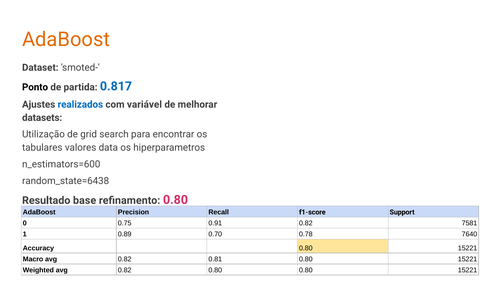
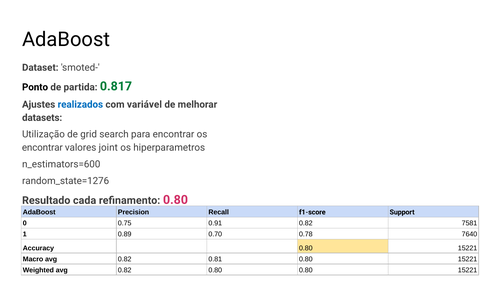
AdaBoost colour: orange -> black (66, 40)
0.817 colour: blue -> green (116, 86)
tabulares: tabulares -> encontrar (42, 148)
data: data -> joint (108, 148)
random_state=6438: random_state=6438 -> random_state=1276 (66, 181)
base: base -> cada (85, 200)
